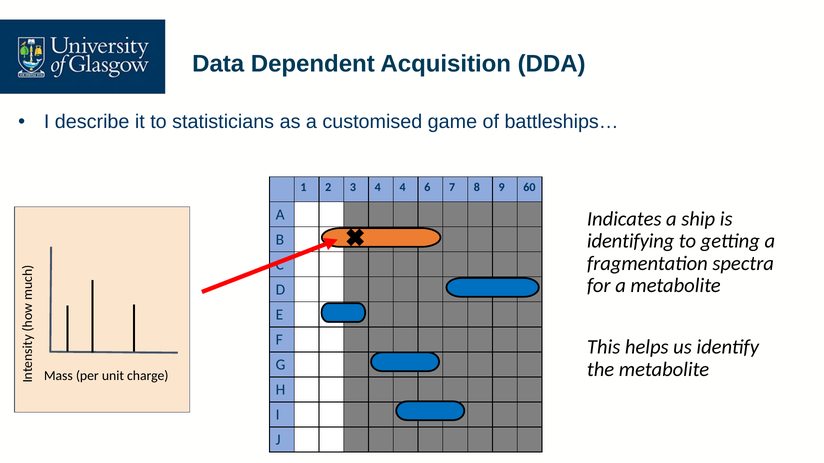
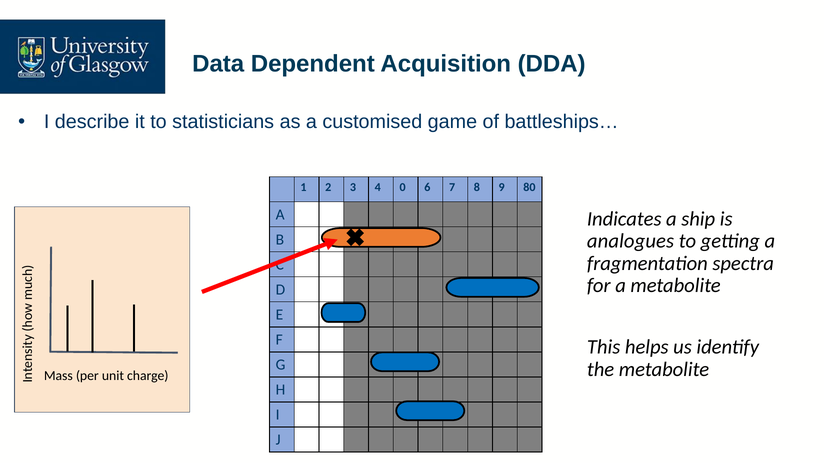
4 4: 4 -> 0 (403, 187)
60: 60 -> 80 (529, 187)
identifying: identifying -> analogues (631, 241)
